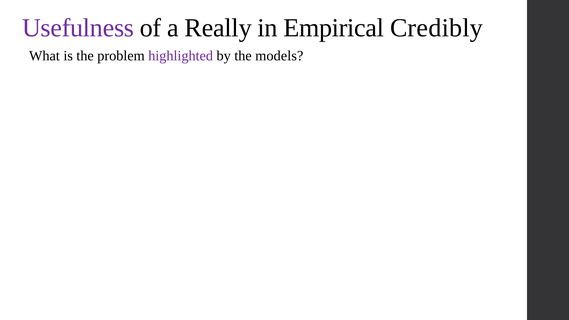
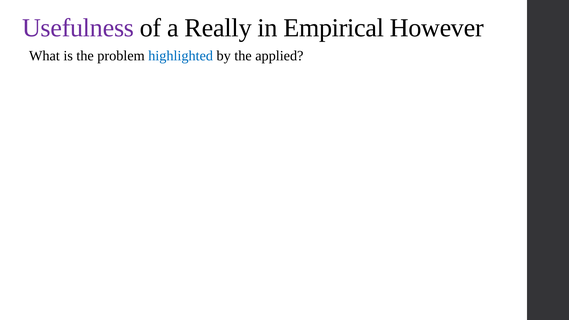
Credibly: Credibly -> However (437, 28)
highlighted colour: purple -> blue (181, 56)
models: models -> applied (279, 56)
